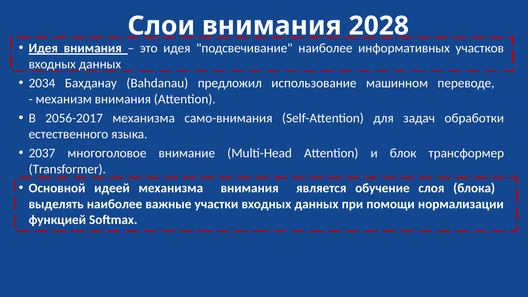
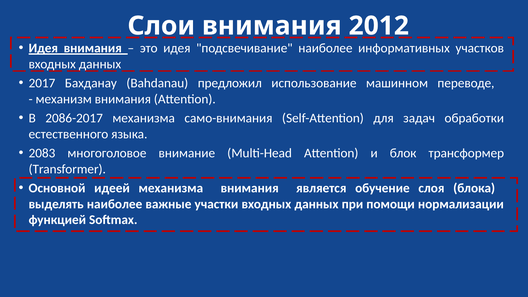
2028: 2028 -> 2012 (379, 26)
2034: 2034 -> 2017 (42, 83)
2056-2017: 2056-2017 -> 2086-2017 (74, 118)
2037: 2037 -> 2083 (42, 153)
